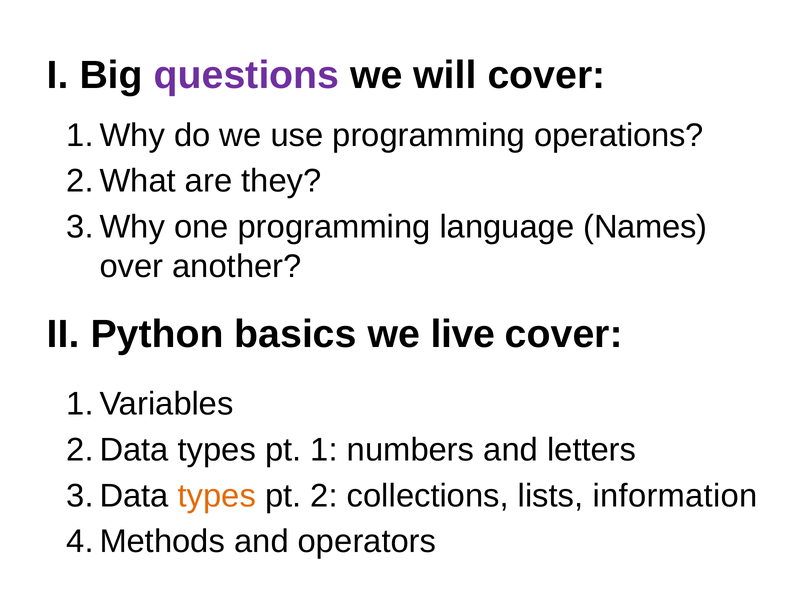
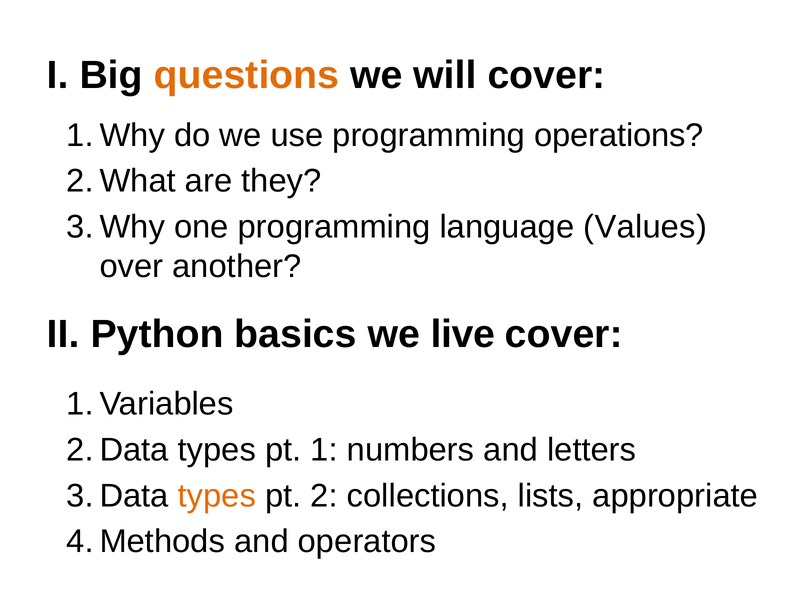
questions colour: purple -> orange (246, 75)
Names: Names -> Values (645, 227)
information: information -> appropriate (675, 495)
